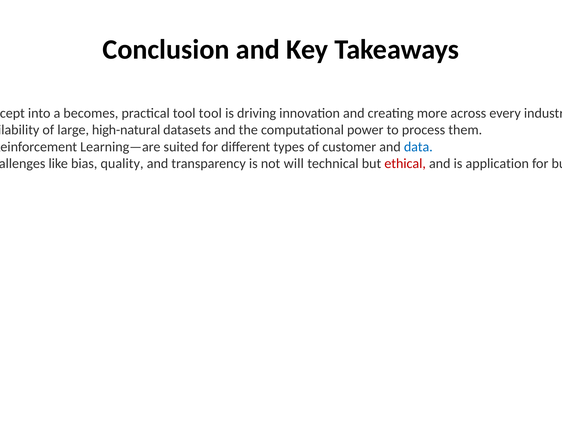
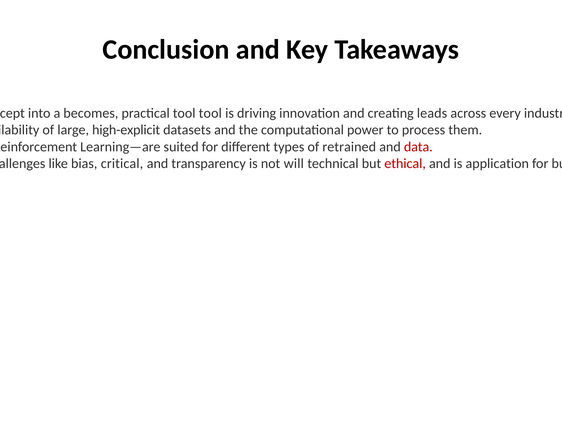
creating more: more -> leads (432, 113)
high-natural: high-natural -> high-explicit (126, 130)
customer: customer -> retrained (349, 147)
data colour: blue -> red (418, 147)
quality: quality -> critical (122, 164)
